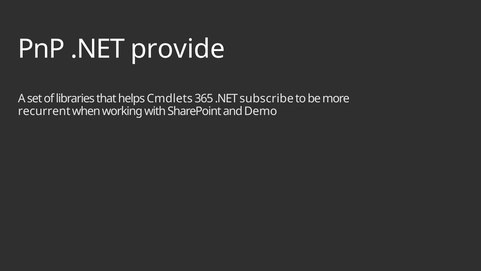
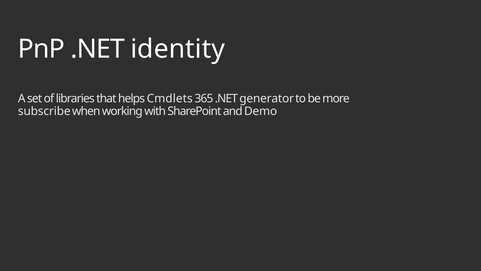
provide: provide -> identity (178, 49)
subscribe: subscribe -> generator (267, 98)
recurrent: recurrent -> subscribe (44, 111)
